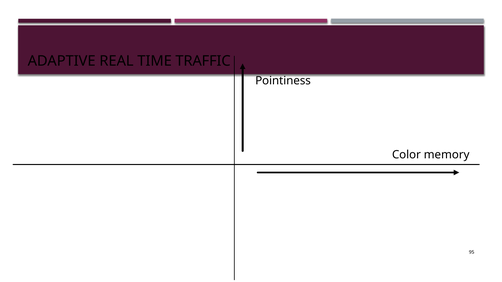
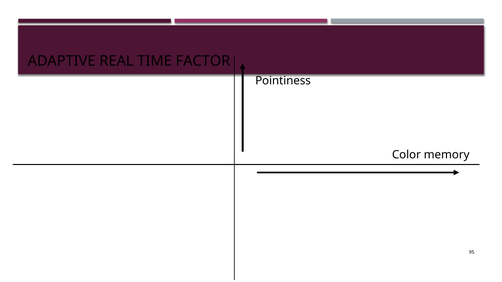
TRAFFIC: TRAFFIC -> FACTOR (203, 61)
